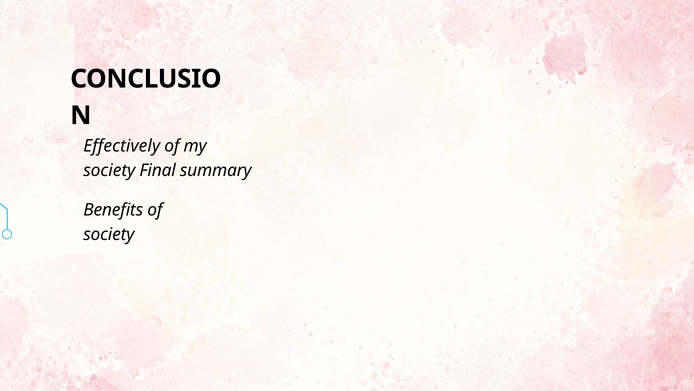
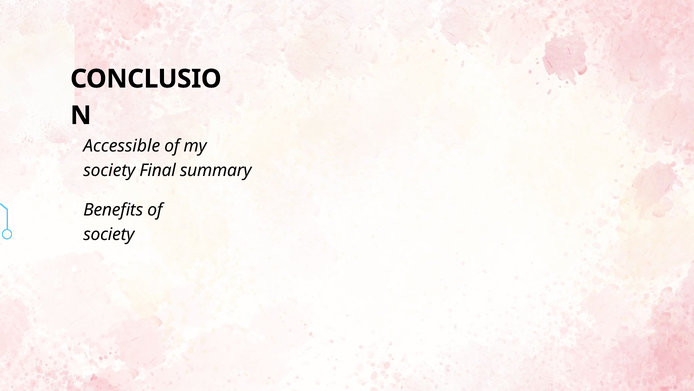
Effectively: Effectively -> Accessible (122, 146)
